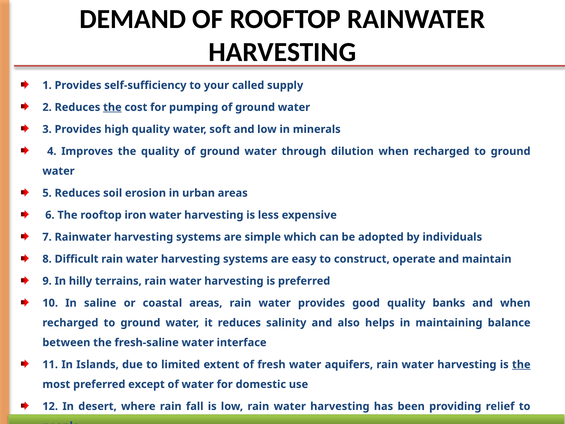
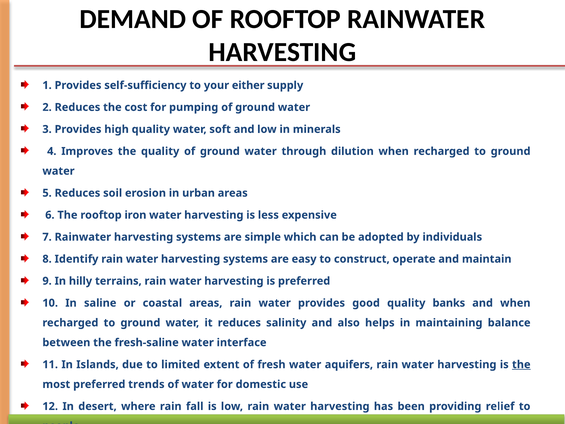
called: called -> either (248, 85)
the underline: present -> none (112, 107)
Difficult: Difficult -> Identify (77, 259)
except: except -> trends (146, 384)
